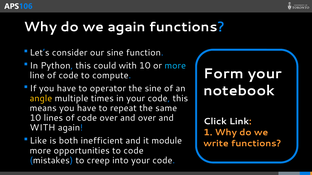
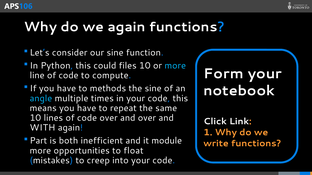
could with: with -> files (128, 66)
operator: operator -> methods (108, 89)
angle colour: yellow -> light blue (41, 99)
Like: Like -> Part (38, 141)
to code: code -> float (134, 151)
